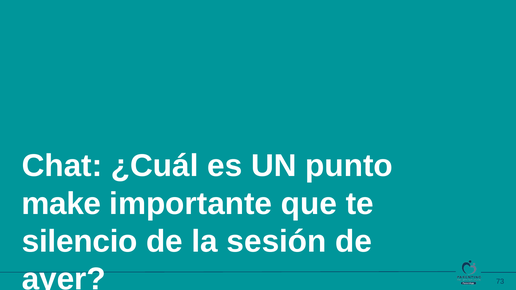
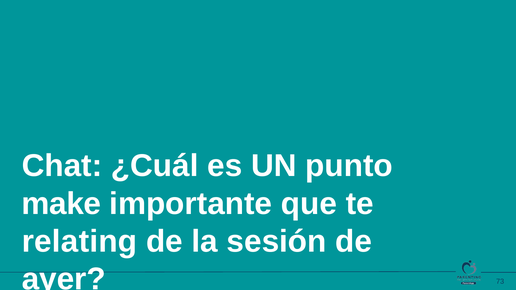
silencio: silencio -> relating (79, 242)
